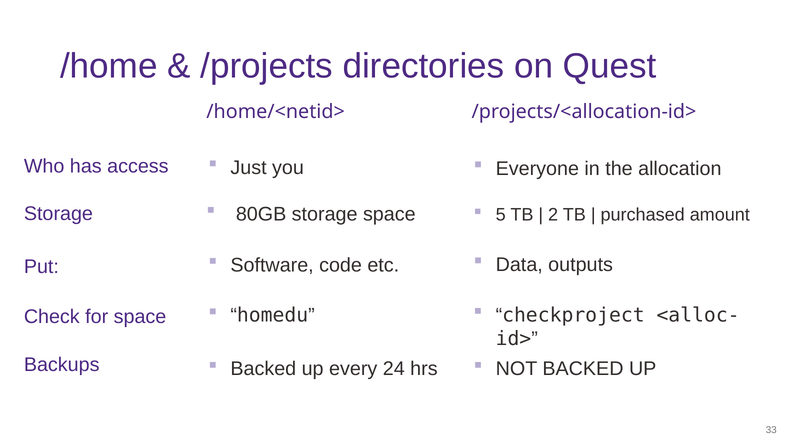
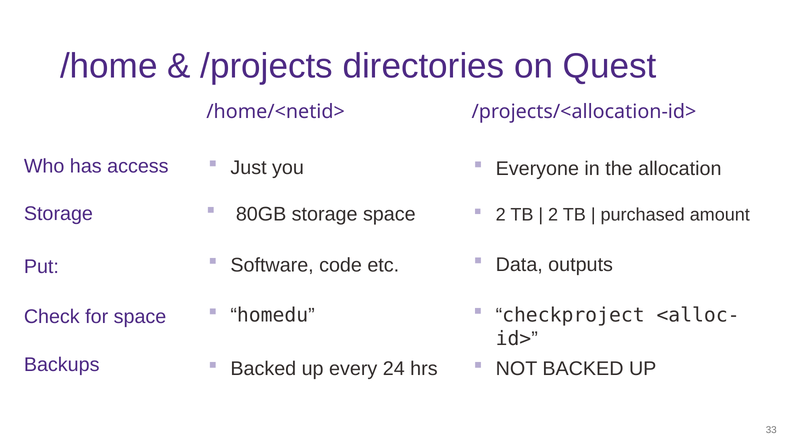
5: 5 -> 2 (501, 215)
